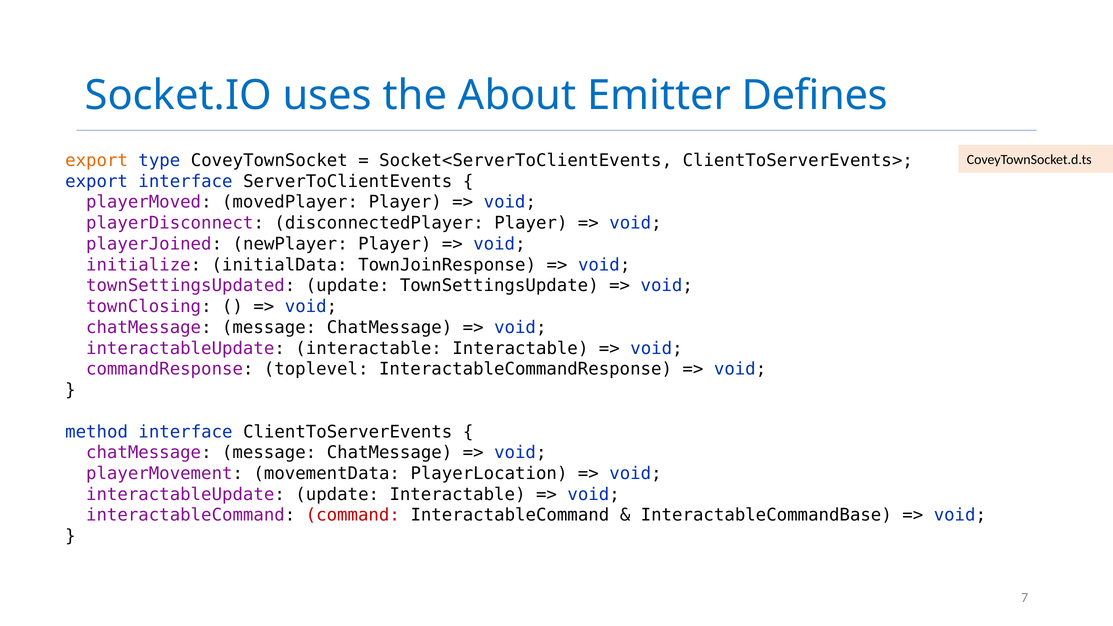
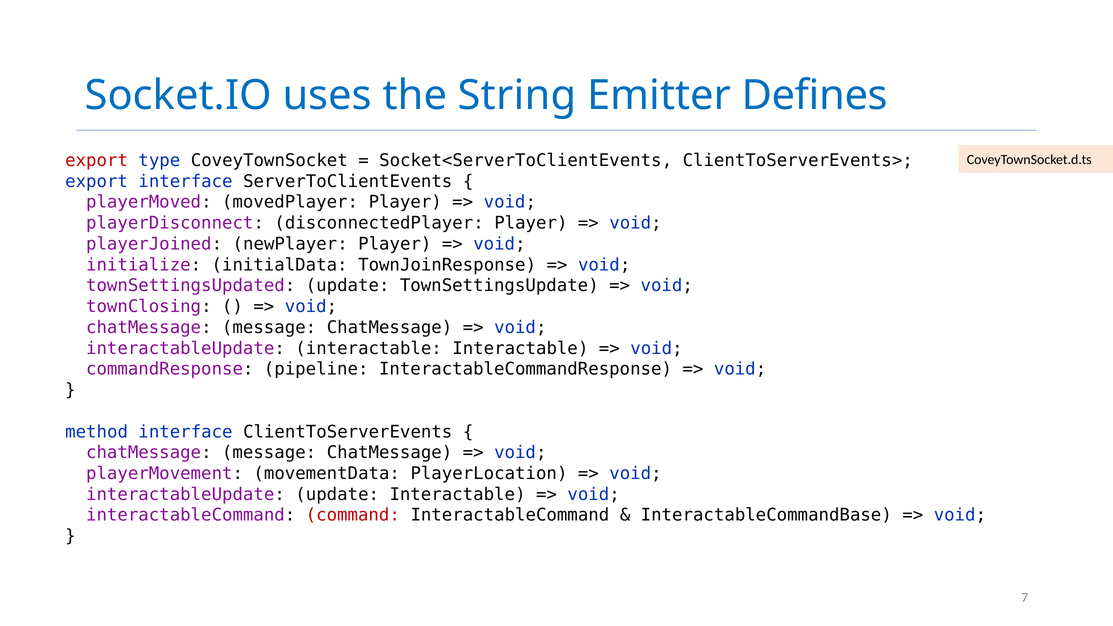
About: About -> String (517, 96)
export colour: orange -> red (97, 161)
toplevel: toplevel -> pipeline (316, 369)
